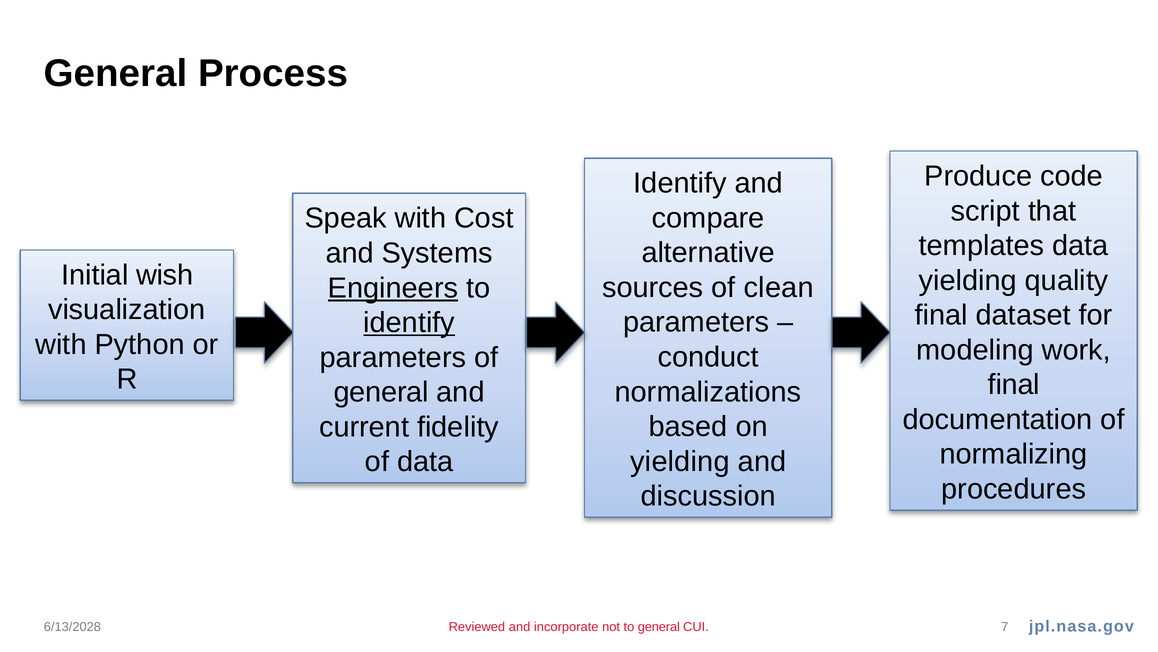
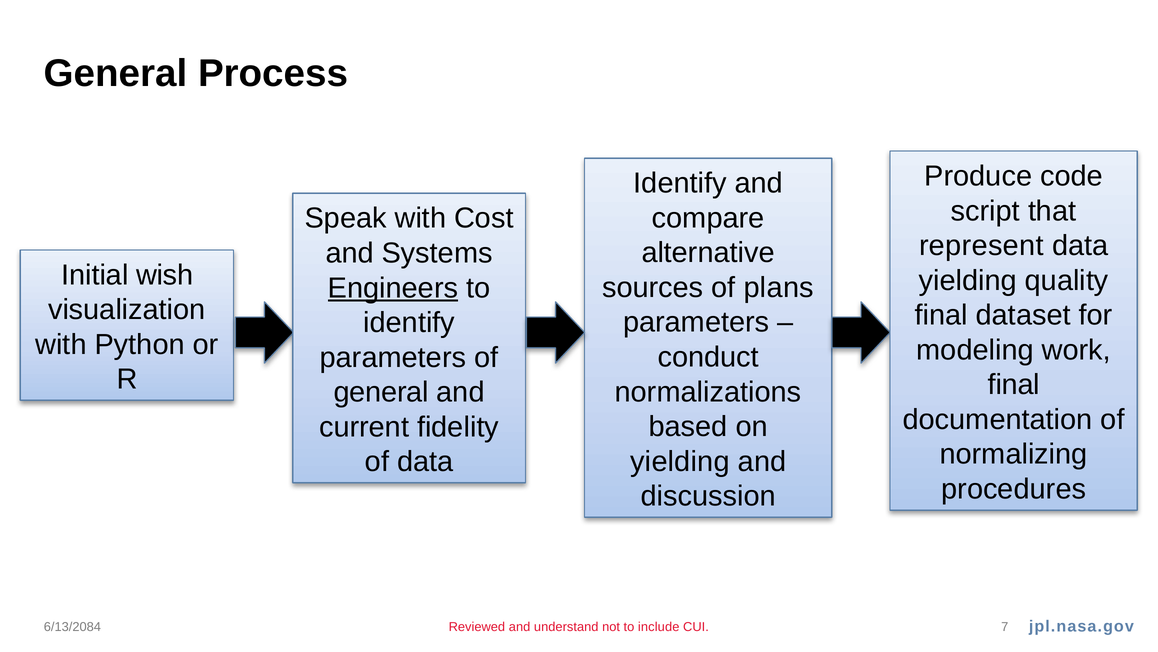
templates: templates -> represent (981, 246)
clean: clean -> plans (779, 287)
identify underline: present -> none (409, 322)
6/13/2028: 6/13/2028 -> 6/13/2084 (72, 627)
incorporate: incorporate -> understand (566, 627)
to general: general -> include (659, 627)
